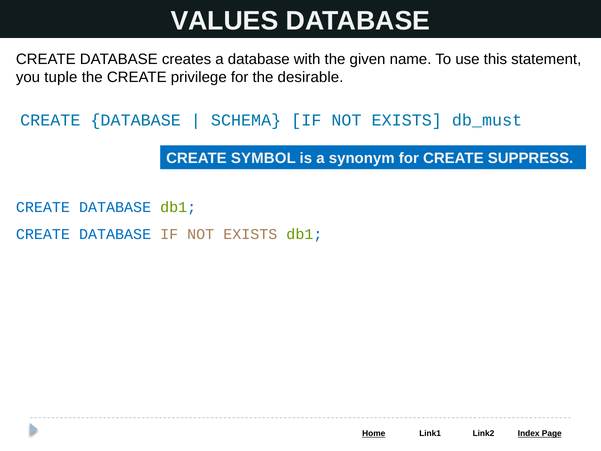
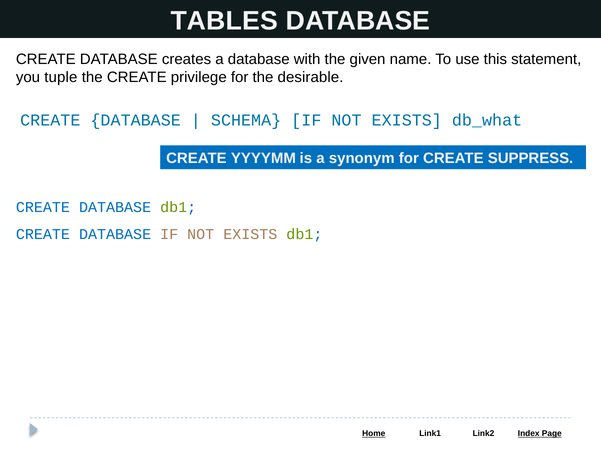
VALUES: VALUES -> TABLES (224, 21)
db_must: db_must -> db_what (487, 120)
SYMBOL: SYMBOL -> YYYYMM (263, 158)
